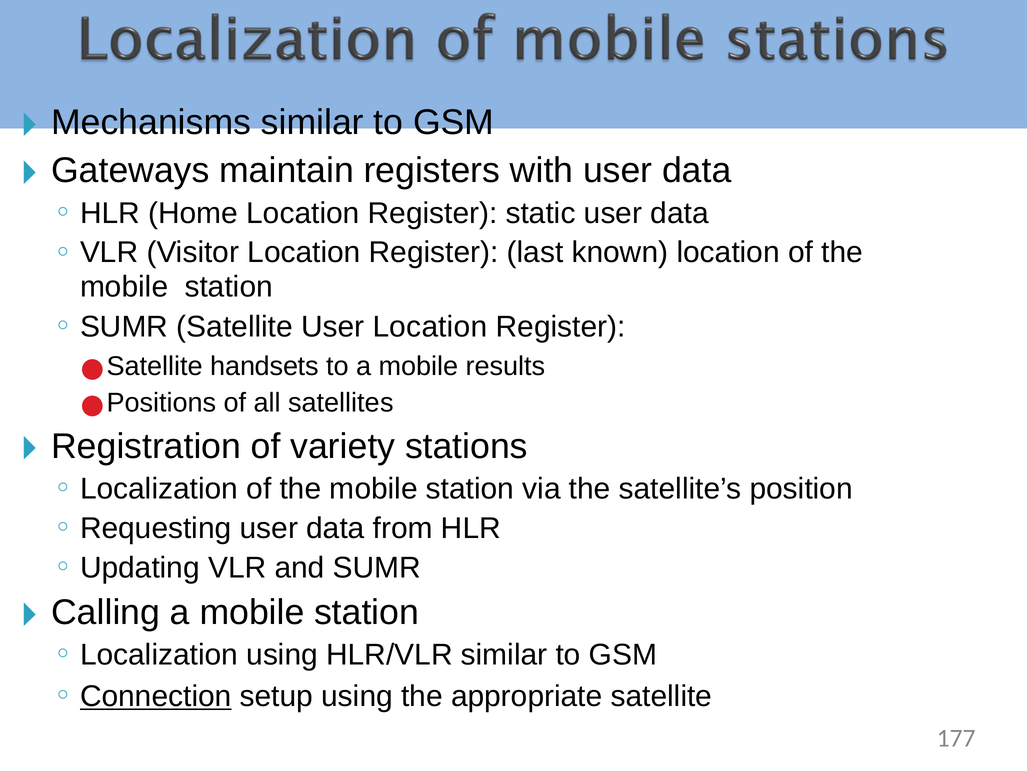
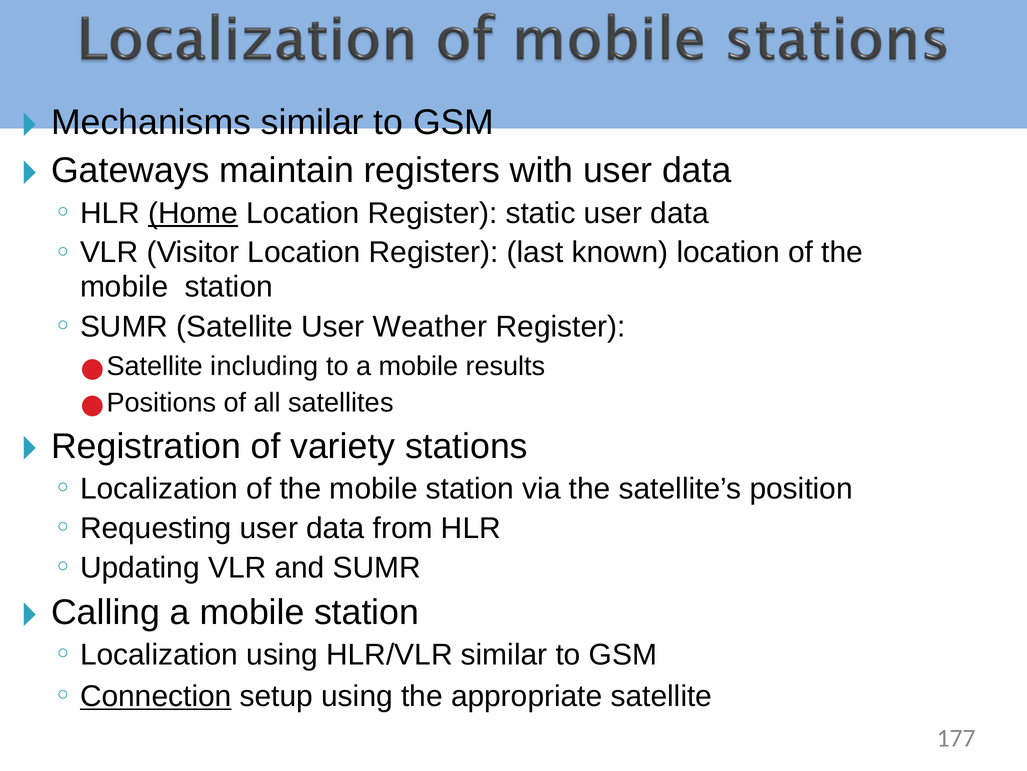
Home underline: none -> present (193, 213)
User Location: Location -> Weather (430, 327)
handsets: handsets -> including (264, 366)
